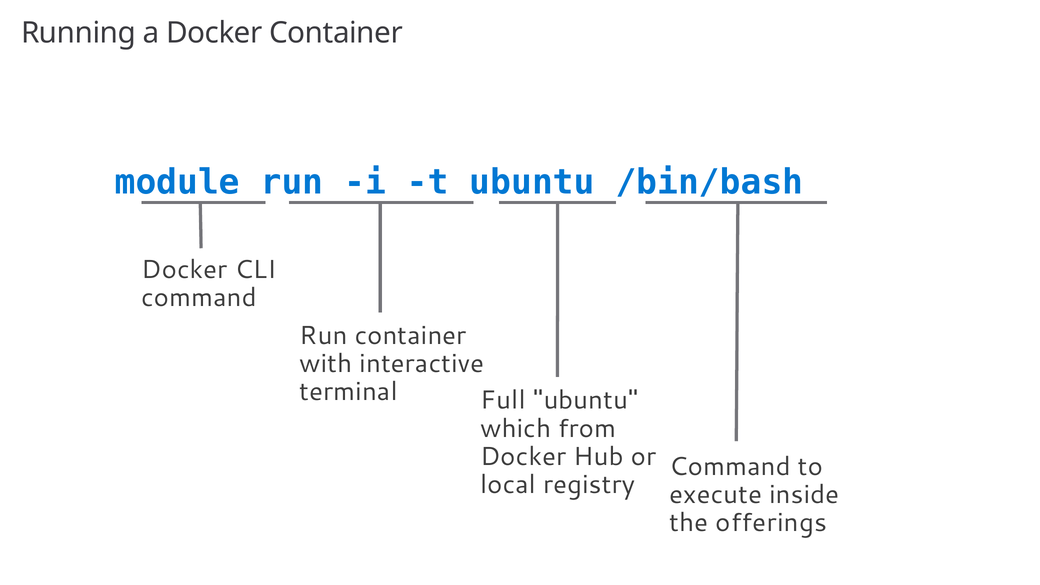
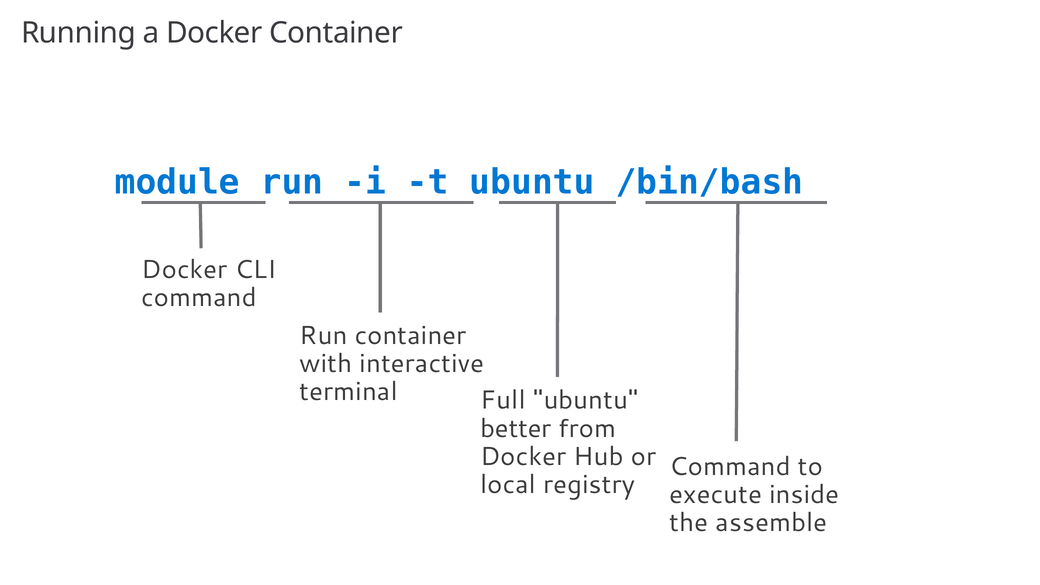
which: which -> better (516, 428)
offerings: offerings -> assemble (771, 523)
